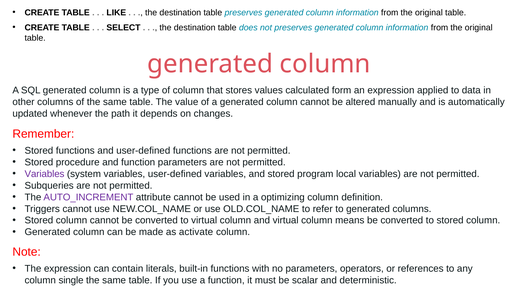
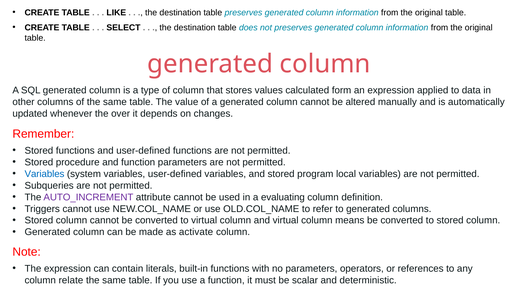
path: path -> over (121, 114)
Variables colour: purple -> blue (45, 174)
optimizing: optimizing -> evaluating (283, 197)
single: single -> relate (71, 281)
